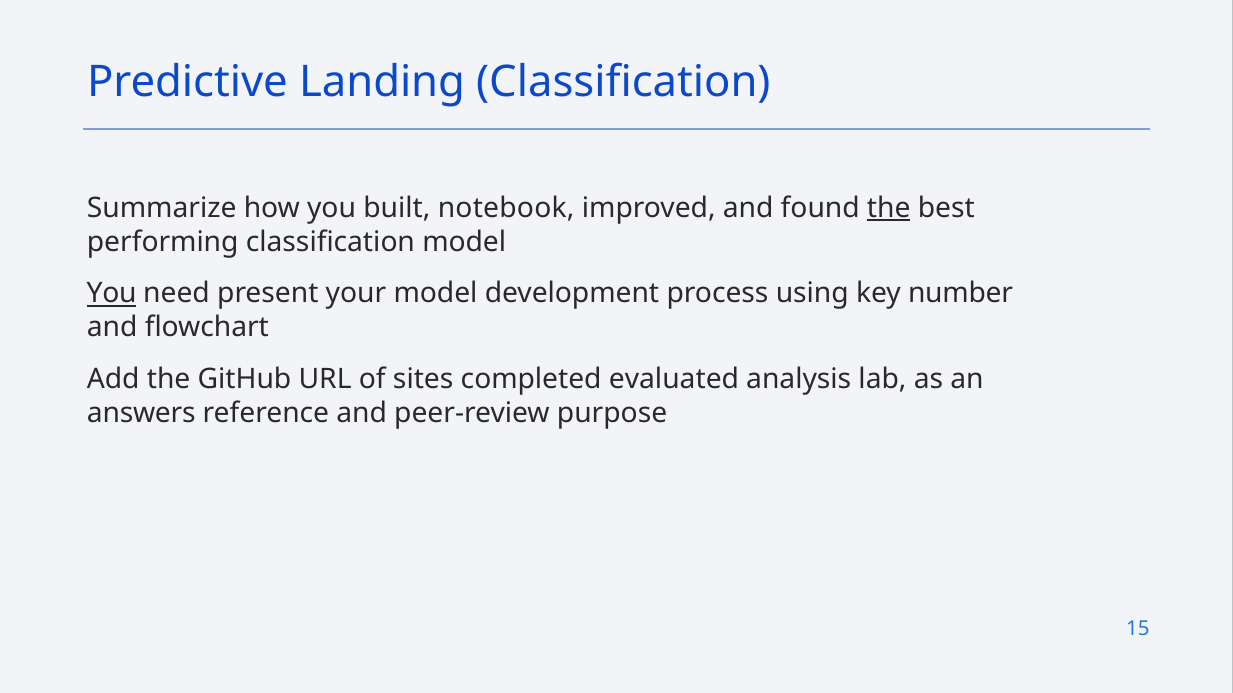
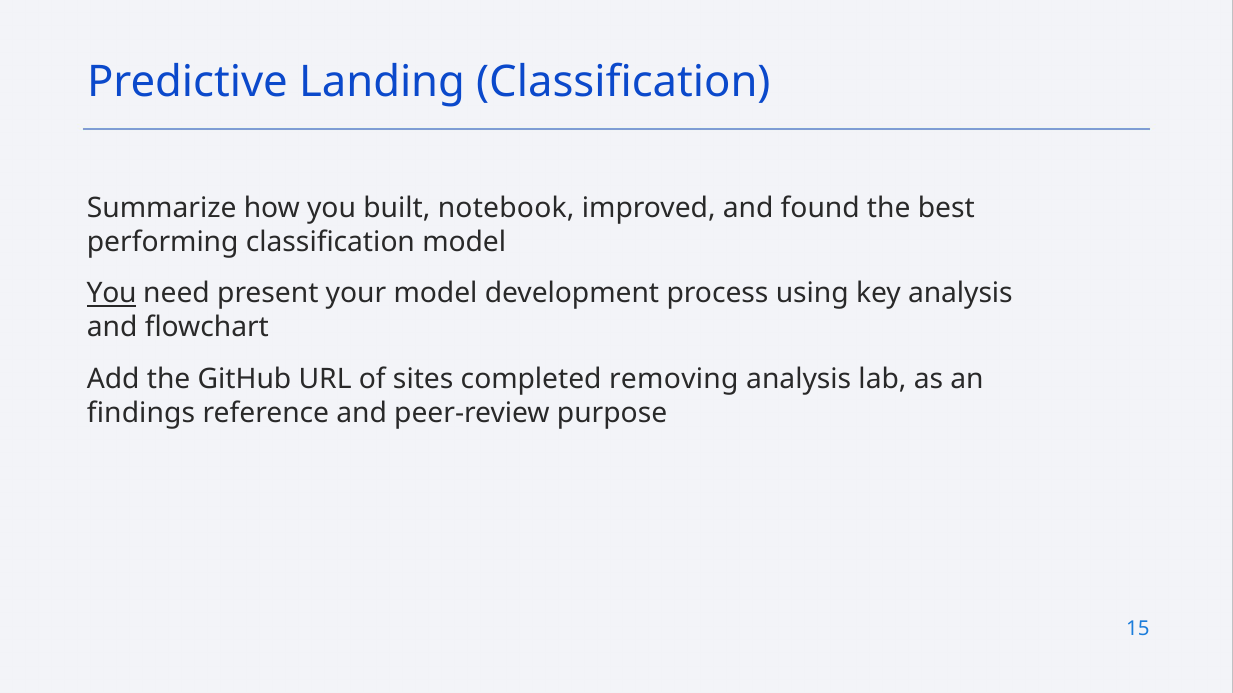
the underline: present -> none (889, 208)
key number: number -> analysis (960, 294)
evaluated: evaluated -> removing (674, 379)
answers: answers -> findings (141, 413)
